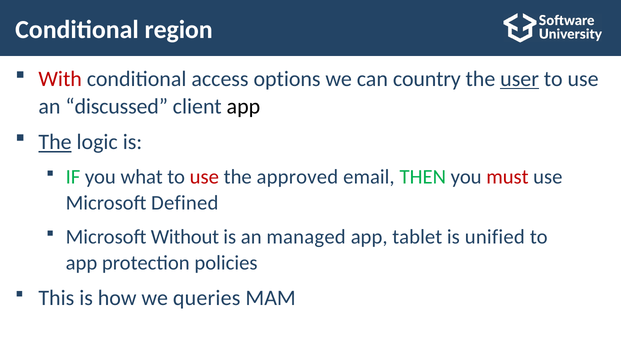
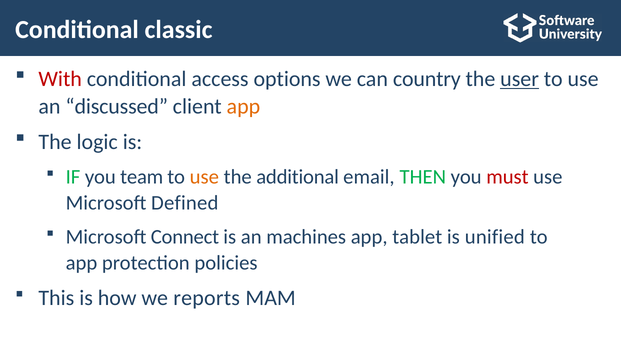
region: region -> classic (179, 29)
app colour: black -> orange (243, 106)
The underline: present -> none (55, 142)
what: what -> team (142, 176)
use colour: red -> orange (204, 176)
approved: approved -> additional (298, 176)
Without: Without -> Connect (185, 236)
managed: managed -> machines (306, 236)
queries: queries -> reports (207, 297)
